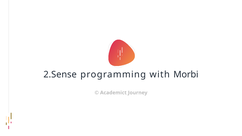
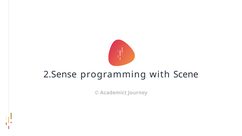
Morbi: Morbi -> Scene (186, 75)
